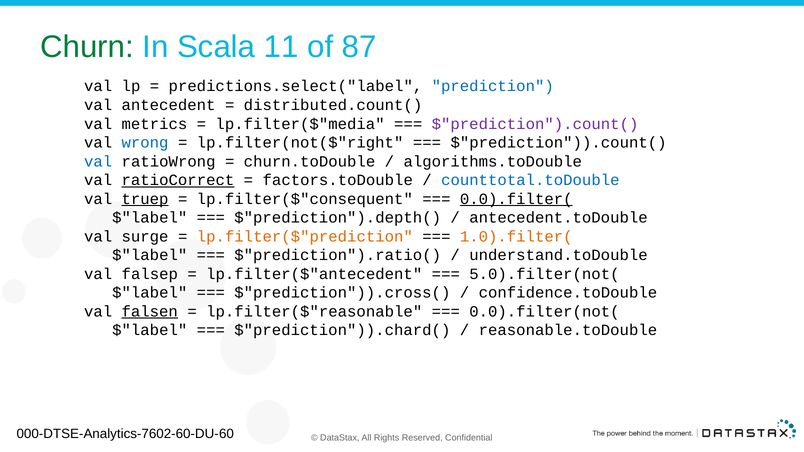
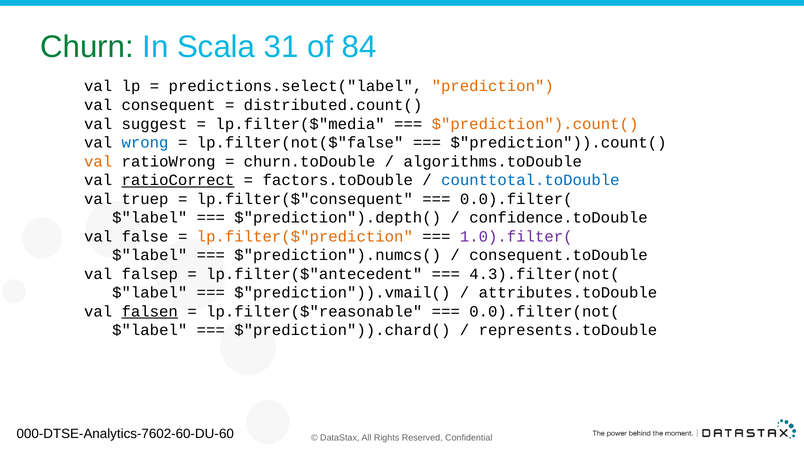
11: 11 -> 31 (281, 47)
87: 87 -> 84 (359, 47)
prediction colour: blue -> orange (493, 86)
antecedent: antecedent -> consequent (169, 105)
metrics: metrics -> suggest (154, 124)
$"prediction").count( colour: purple -> orange (535, 124)
lp.filter(not($"right: lp.filter(not($"right -> lp.filter(not($"false (300, 143)
val colour: blue -> orange (98, 161)
truep underline: present -> none (145, 199)
0.0).filter( underline: present -> none (516, 199)
antecedent.toDouble: antecedent.toDouble -> confidence.toDouble (558, 218)
surge: surge -> false (145, 237)
1.0).filter( colour: orange -> purple (516, 237)
$"prediction").ratio(: $"prediction").ratio( -> $"prediction").numcs( (338, 255)
understand.toDouble: understand.toDouble -> consequent.toDouble (558, 255)
5.0).filter(not(: 5.0).filter(not( -> 4.3).filter(not( (544, 274)
$"prediction")).cross(: $"prediction")).cross( -> $"prediction")).vmail( (342, 293)
confidence.toDouble: confidence.toDouble -> attributes.toDouble (568, 293)
reasonable.toDouble: reasonable.toDouble -> represents.toDouble (568, 330)
